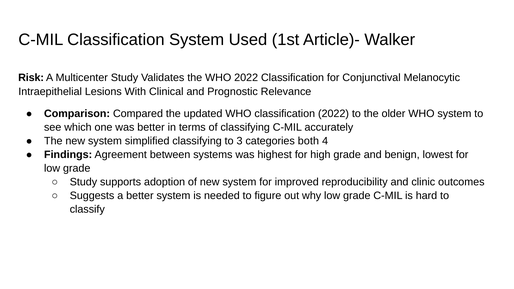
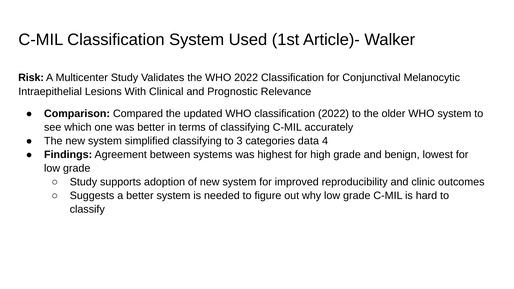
both: both -> data (308, 141)
